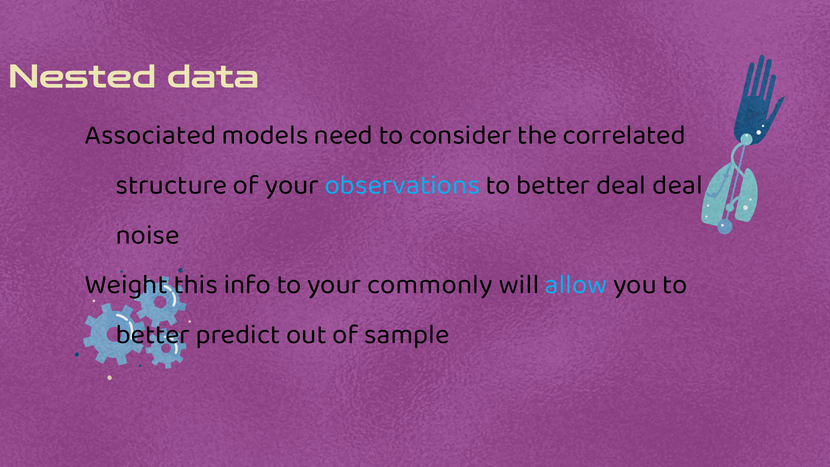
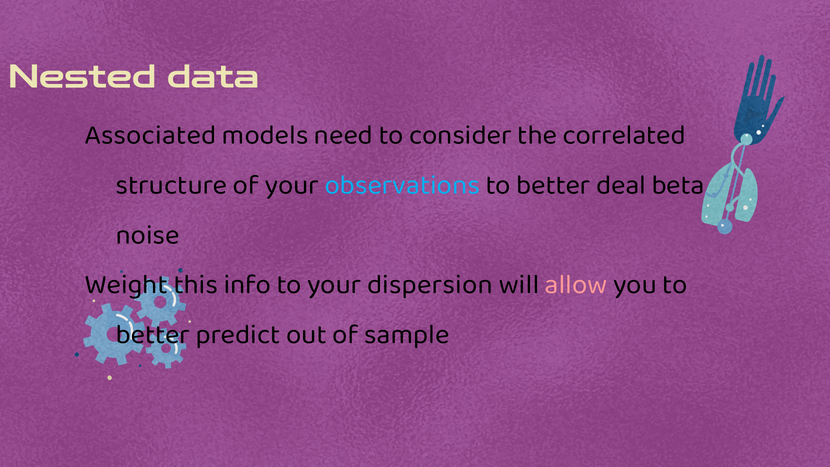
deal deal: deal -> beta (678, 185)
commonly: commonly -> dispersion (430, 284)
allow colour: light blue -> pink (576, 284)
